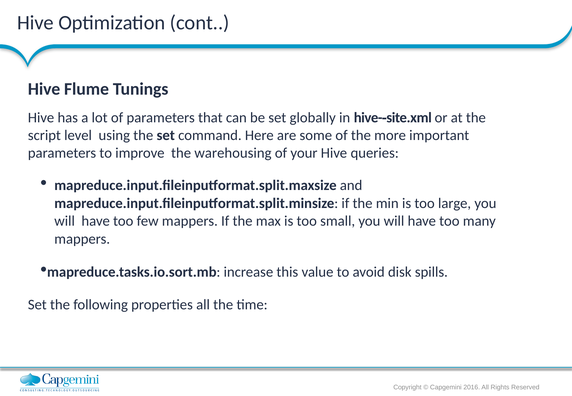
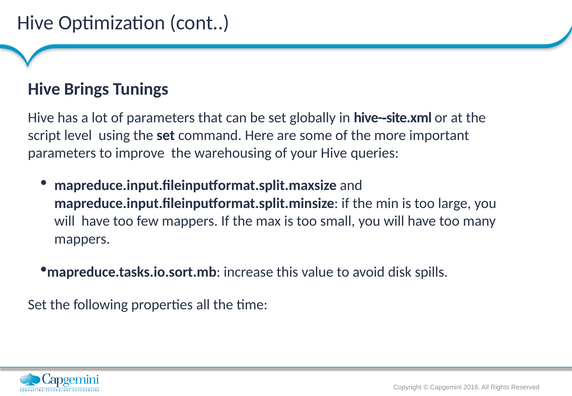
Flume: Flume -> Brings (87, 89)
